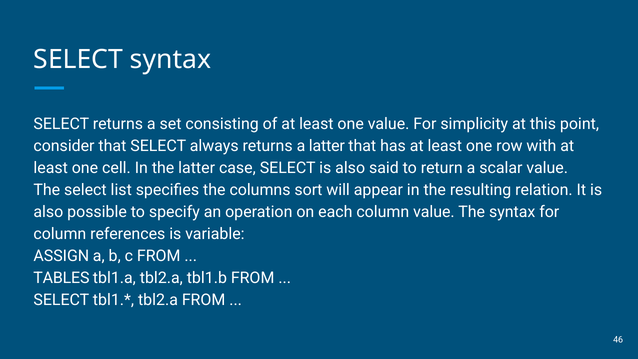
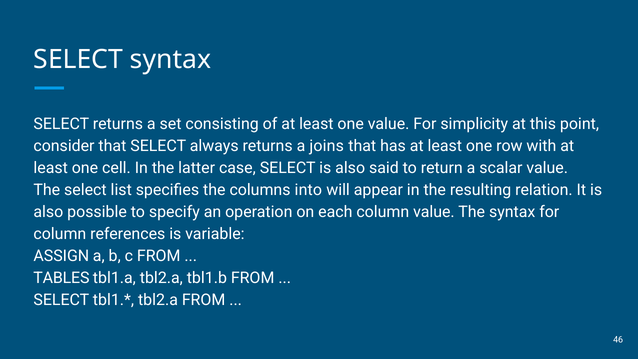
a latter: latter -> joins (327, 146)
sort: sort -> into (308, 190)
